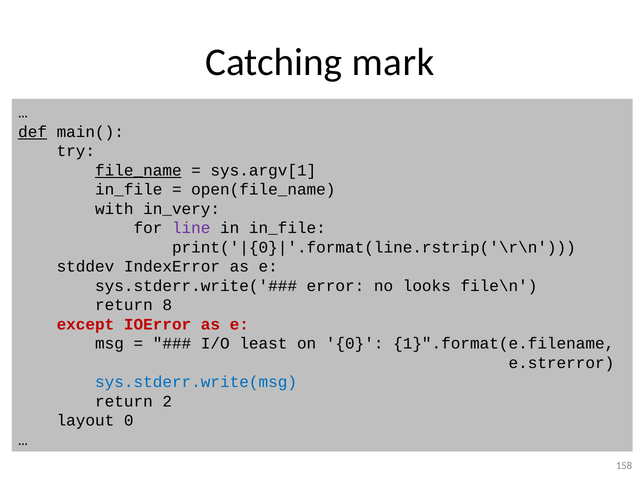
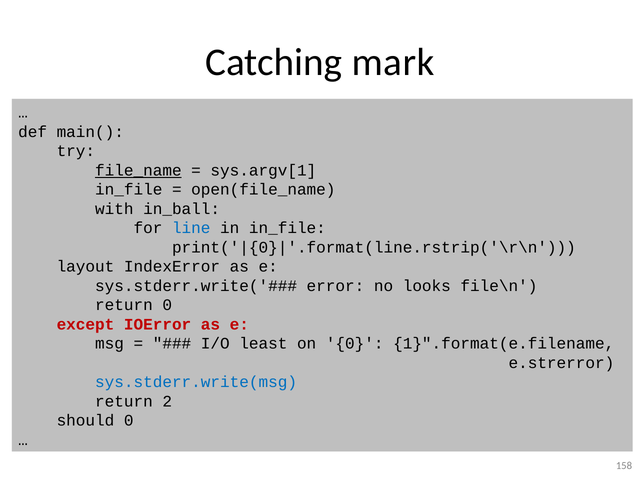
def underline: present -> none (33, 132)
in_very: in_very -> in_ball (182, 209)
line colour: purple -> blue (191, 228)
stddev: stddev -> layout (85, 266)
return 8: 8 -> 0 (167, 305)
layout: layout -> should (85, 420)
